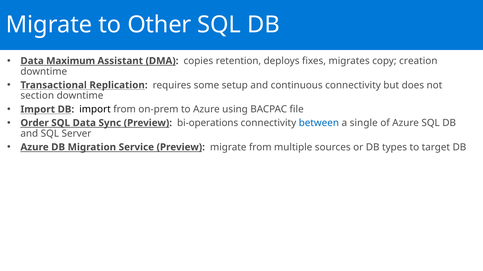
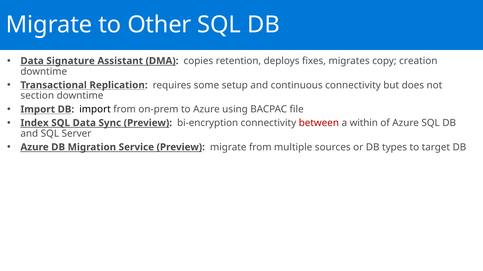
Maximum: Maximum -> Signature (71, 61)
Order: Order -> Index (35, 123)
bi-operations: bi-operations -> bi-encryption (208, 123)
between colour: blue -> red (319, 123)
single: single -> within (364, 123)
